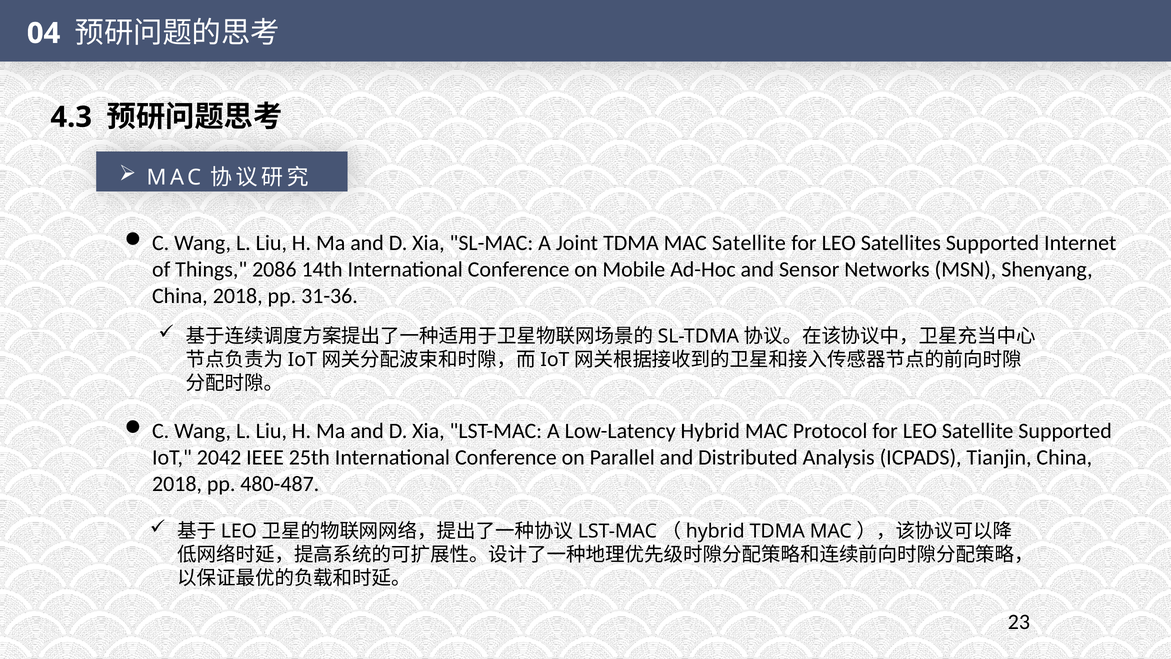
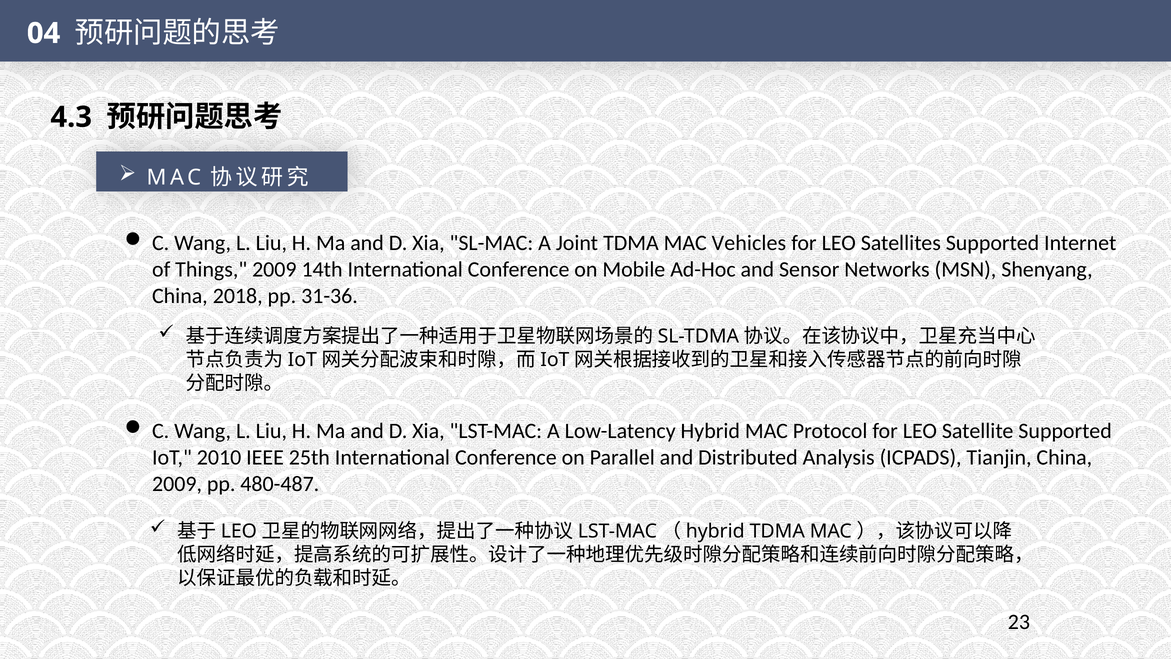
MAC Satellite: Satellite -> Vehicles (749, 243)
Things 2086: 2086 -> 2009 (274, 269)
2042: 2042 -> 2010 (219, 457)
2018: 2018 -> 2009 (177, 484)
